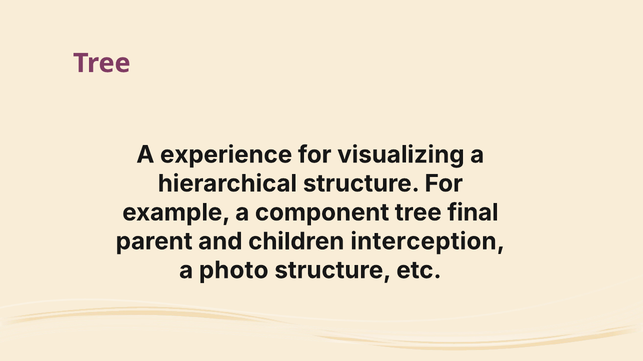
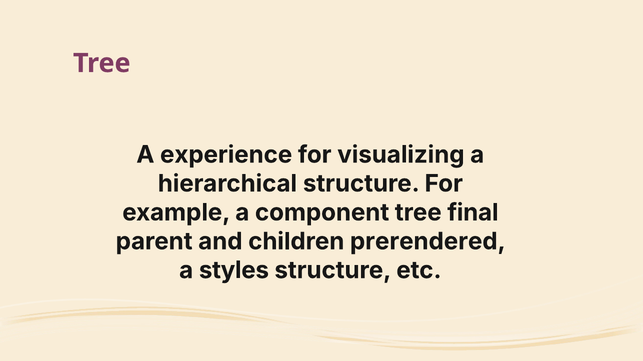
interception: interception -> prerendered (428, 242)
photo: photo -> styles (234, 271)
